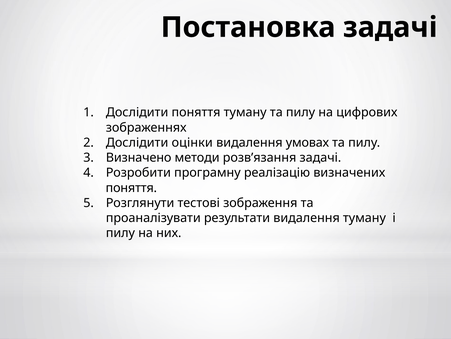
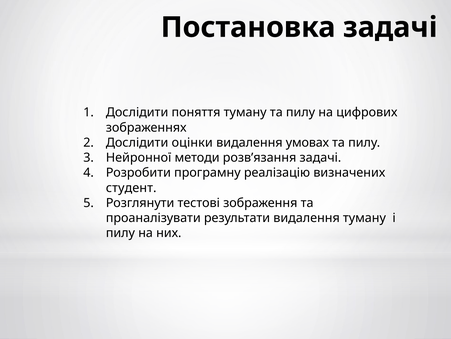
Визначено: Визначено -> Нейронної (139, 157)
поняття: поняття -> студент (131, 187)
